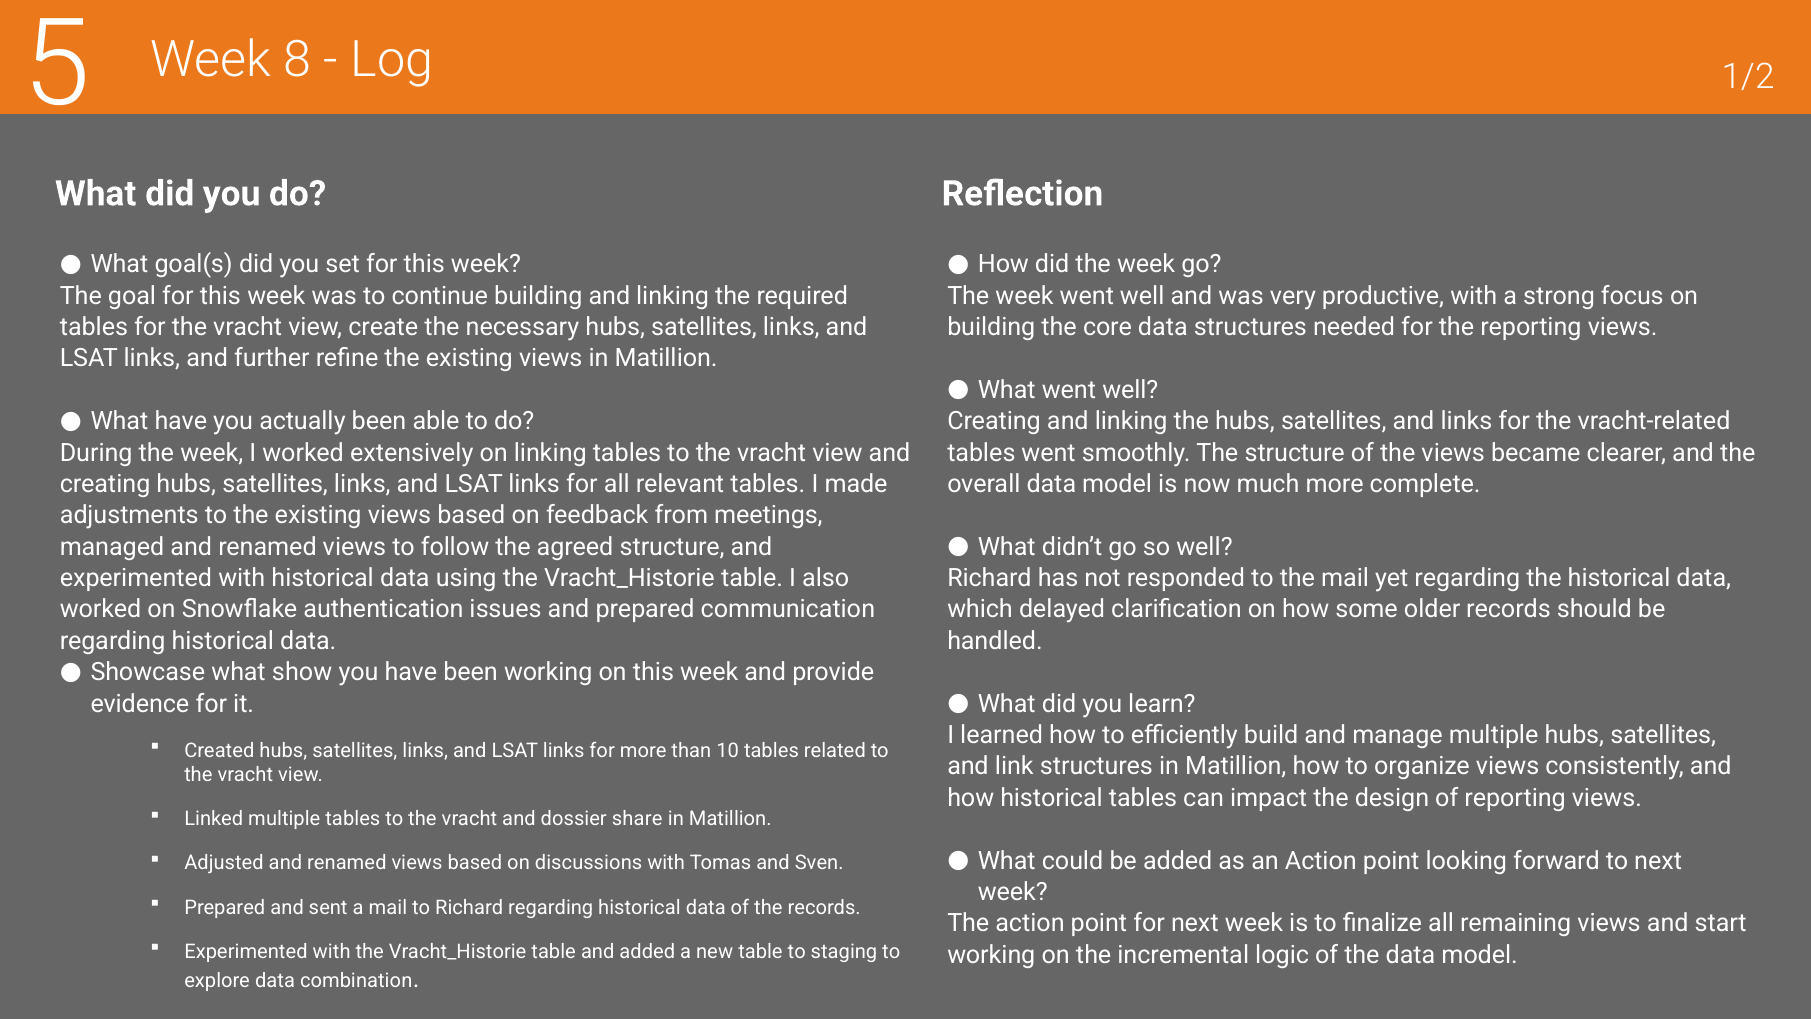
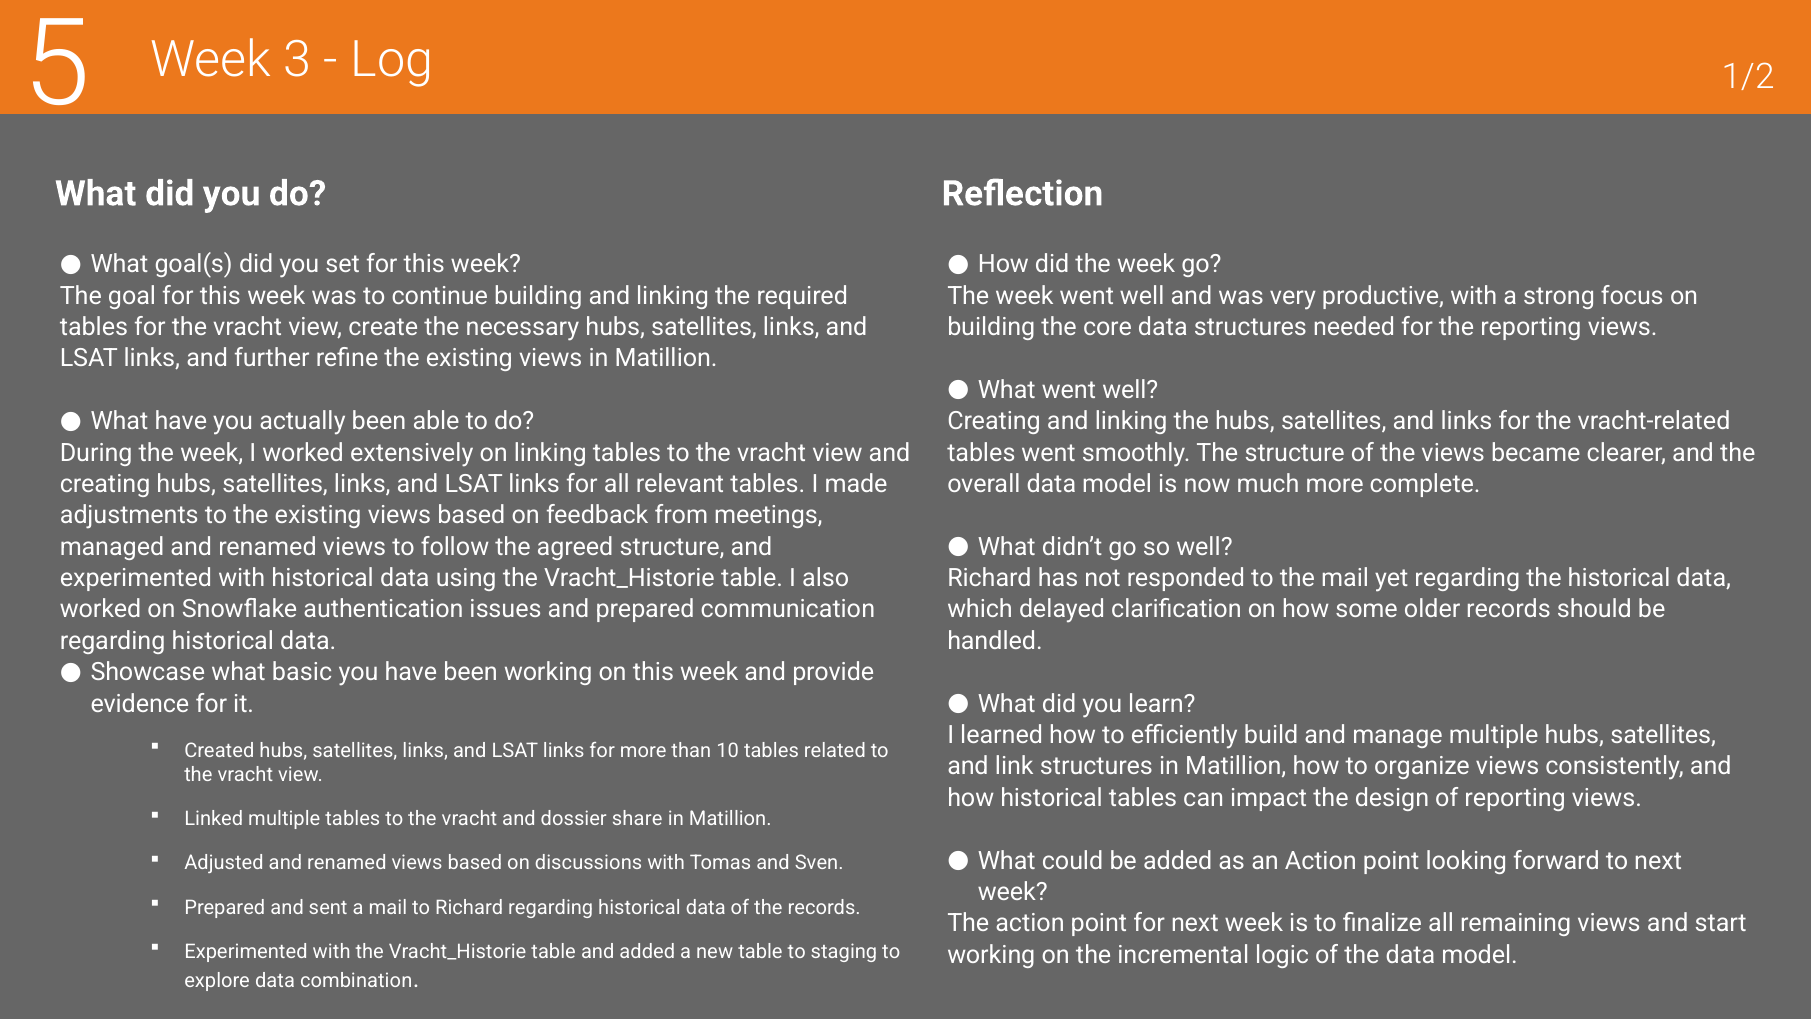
8: 8 -> 3 (298, 60)
show: show -> basic (302, 672)
